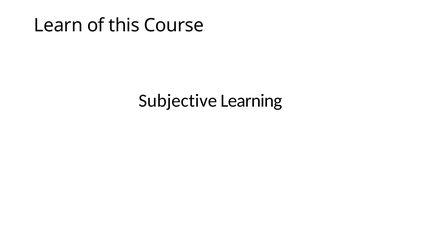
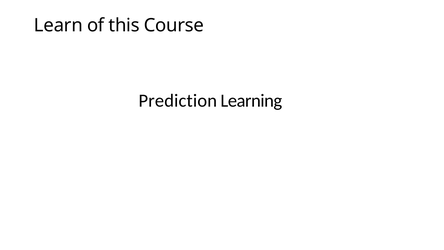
Subjective: Subjective -> Prediction (178, 101)
